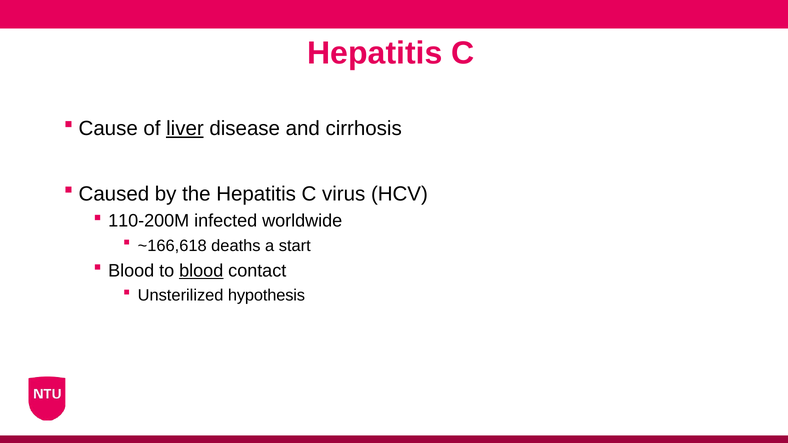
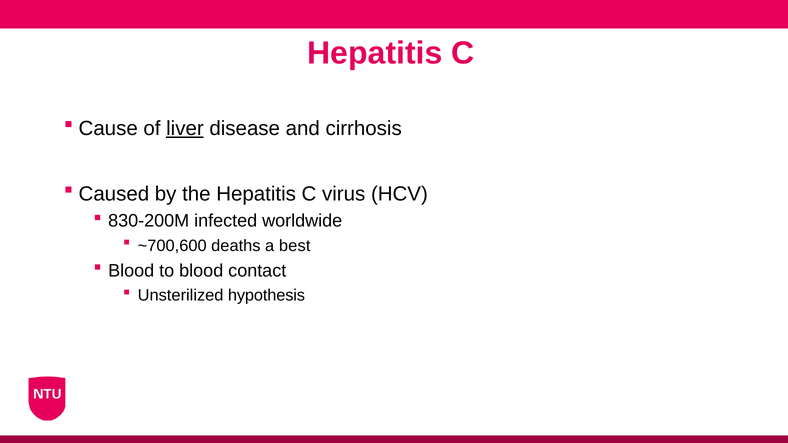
110-200M: 110-200M -> 830-200M (149, 221)
~166,618: ~166,618 -> ~700,600 (172, 246)
start: start -> best (295, 246)
blood underline: present -> none (201, 271)
